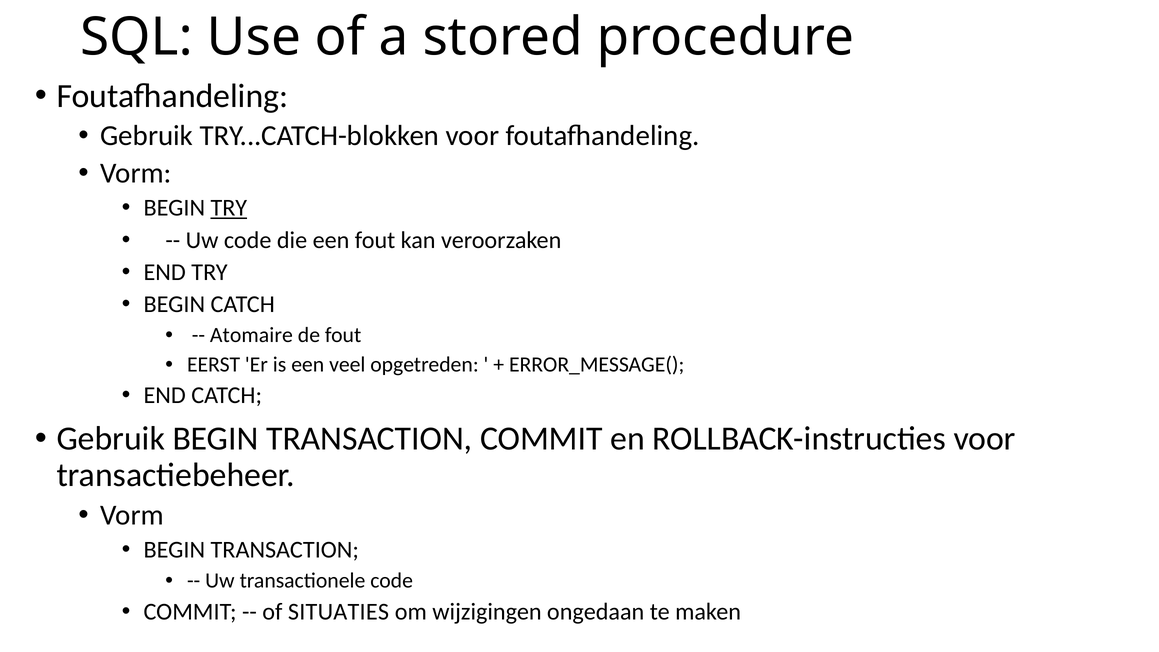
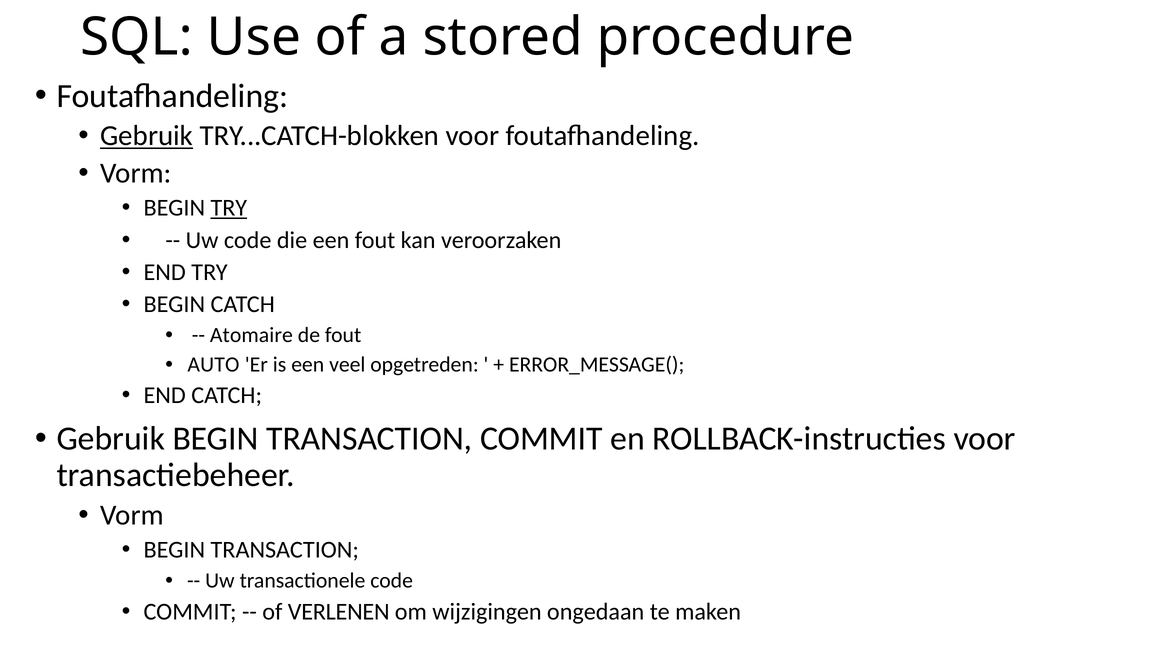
Gebruik underline: none -> present (147, 136)
EERST: EERST -> AUTO (213, 365)
SITUATIES: SITUATIES -> VERLENEN (339, 611)
